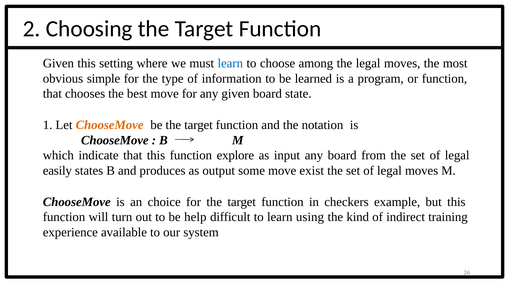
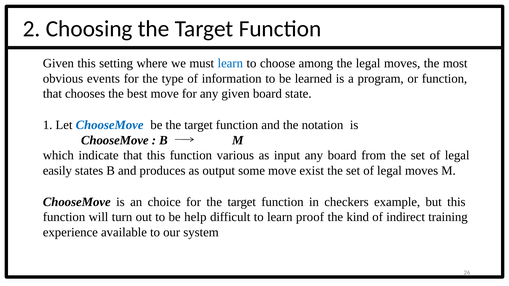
simple: simple -> events (103, 79)
ChooseMove colour: orange -> blue (110, 125)
explore: explore -> various (235, 156)
using: using -> proof (310, 217)
